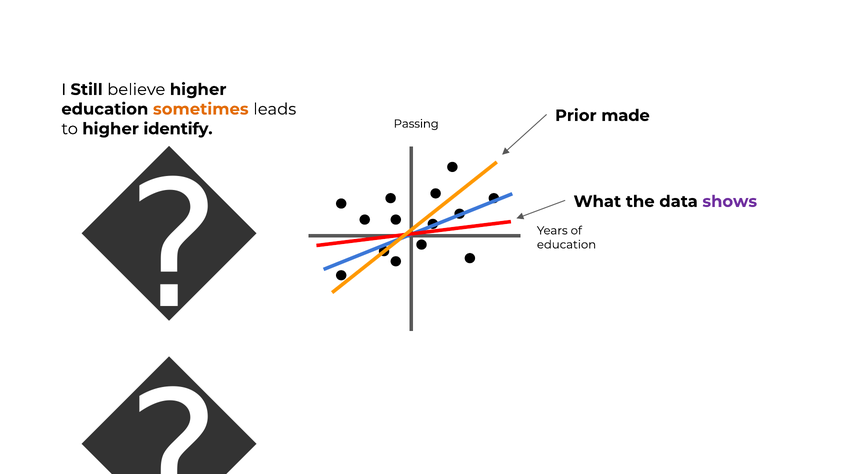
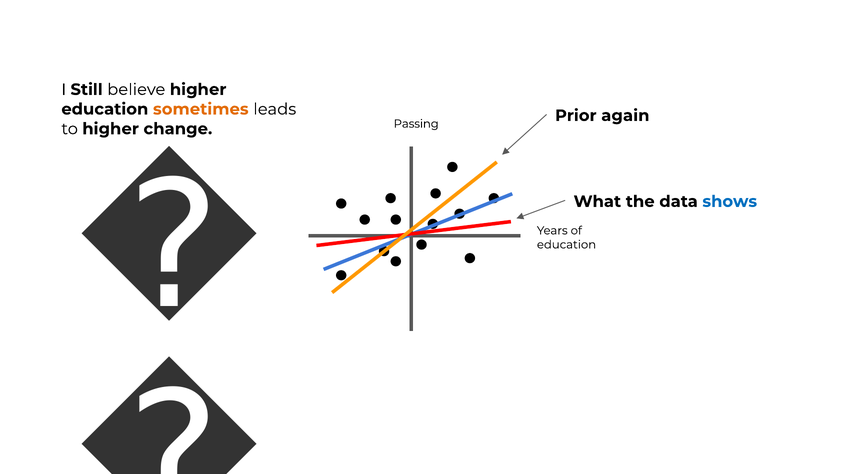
made: made -> again (625, 116)
identify: identify -> change (178, 129)
shows colour: purple -> blue (730, 202)
